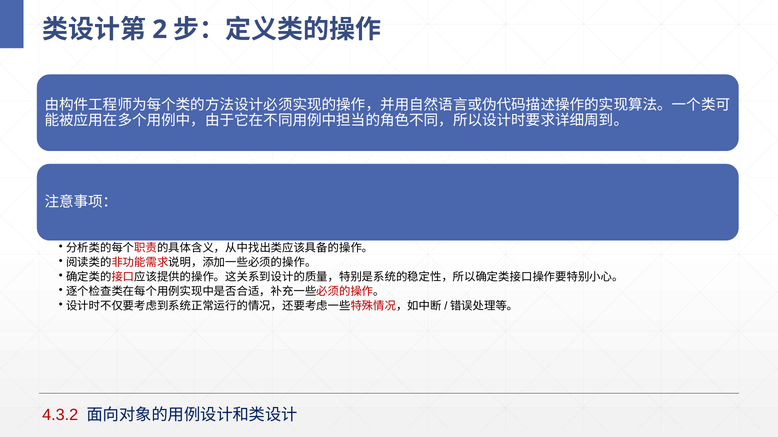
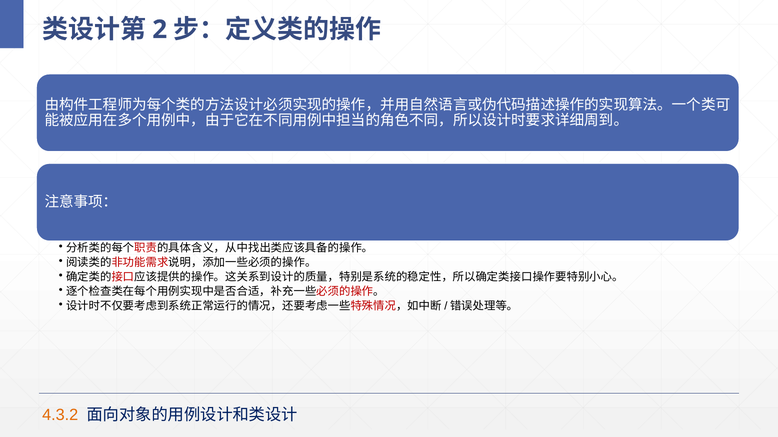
4.3.2 colour: red -> orange (60, 415)
